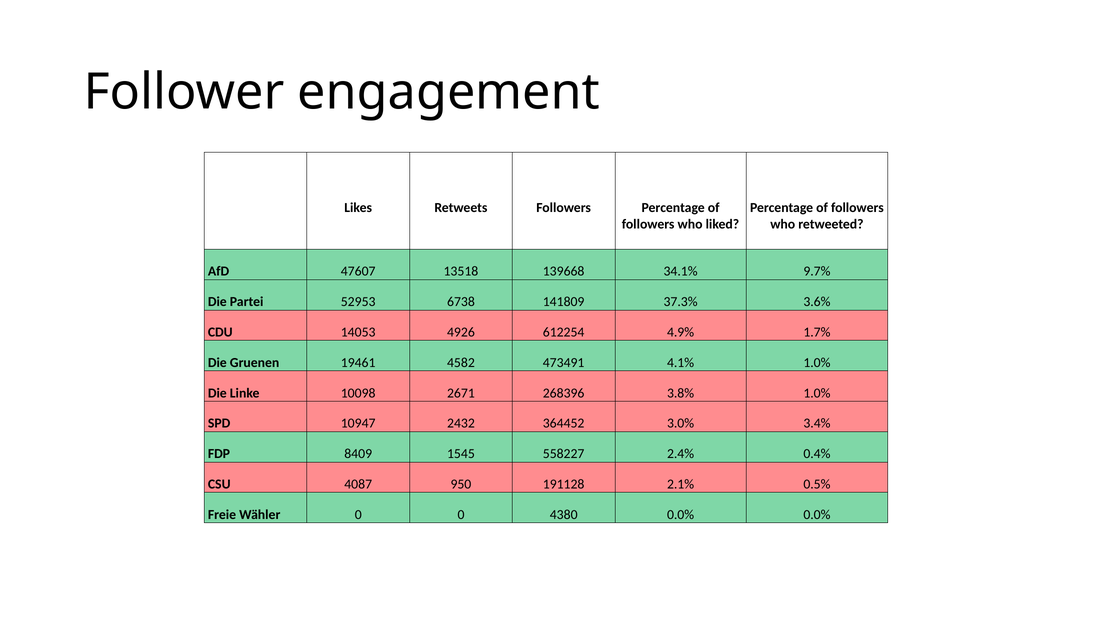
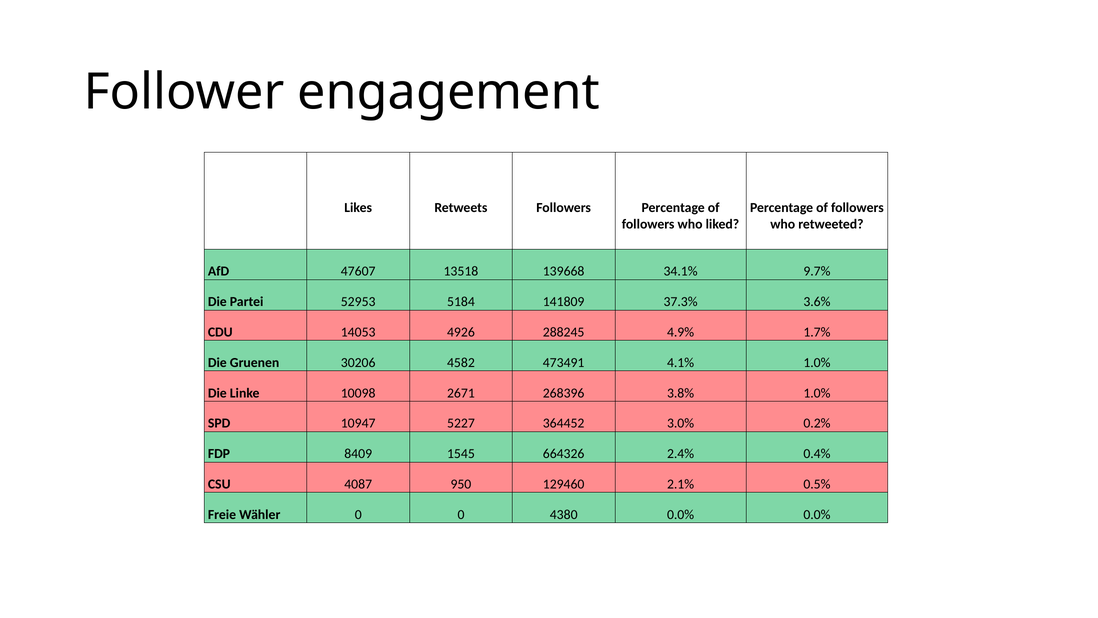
6738: 6738 -> 5184 (461, 302)
612254: 612254 -> 288245 (564, 332)
19461: 19461 -> 30206 (358, 362)
2432: 2432 -> 5227 (461, 423)
3.4%: 3.4% -> 0.2% (817, 423)
558227: 558227 -> 664326 (564, 454)
191128: 191128 -> 129460 (564, 484)
